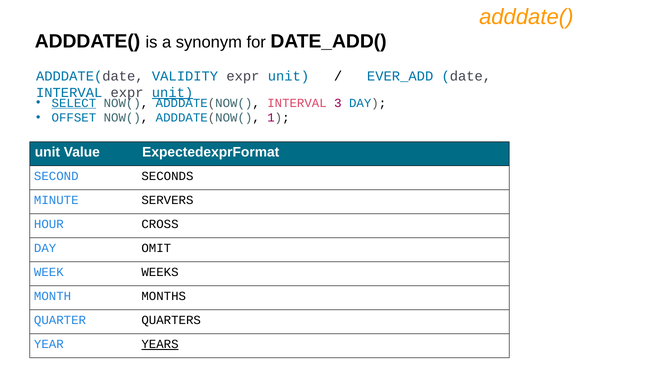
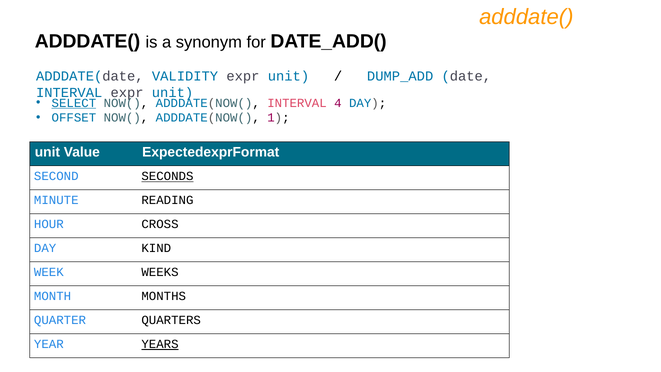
EVER_ADD: EVER_ADD -> DUMP_ADD (400, 76)
unit underline: present -> none (173, 93)
3: 3 -> 4 (338, 103)
SECONDS underline: none -> present (167, 176)
SERVERS: SERVERS -> READING (167, 200)
OMIT: OMIT -> KIND (156, 248)
